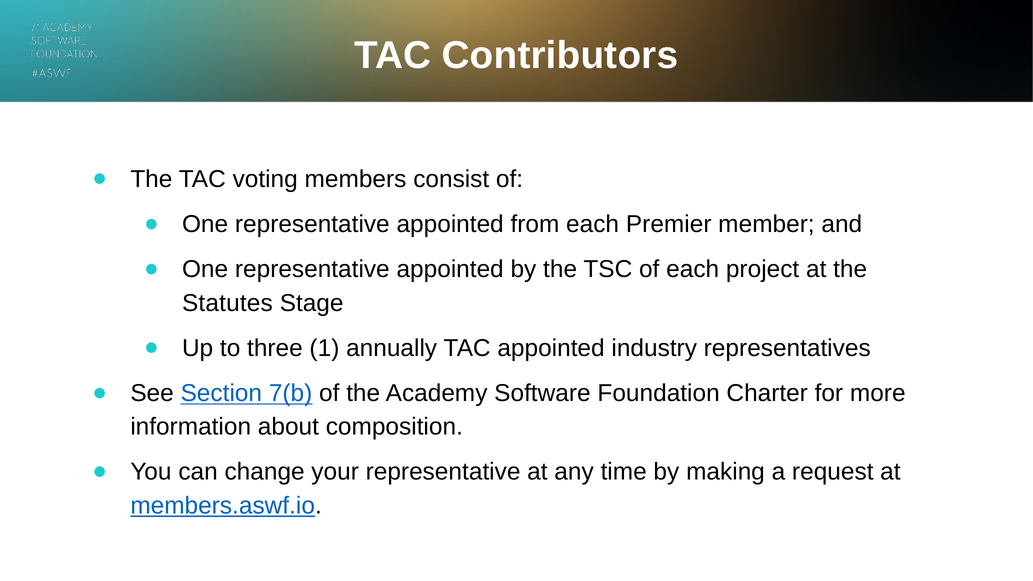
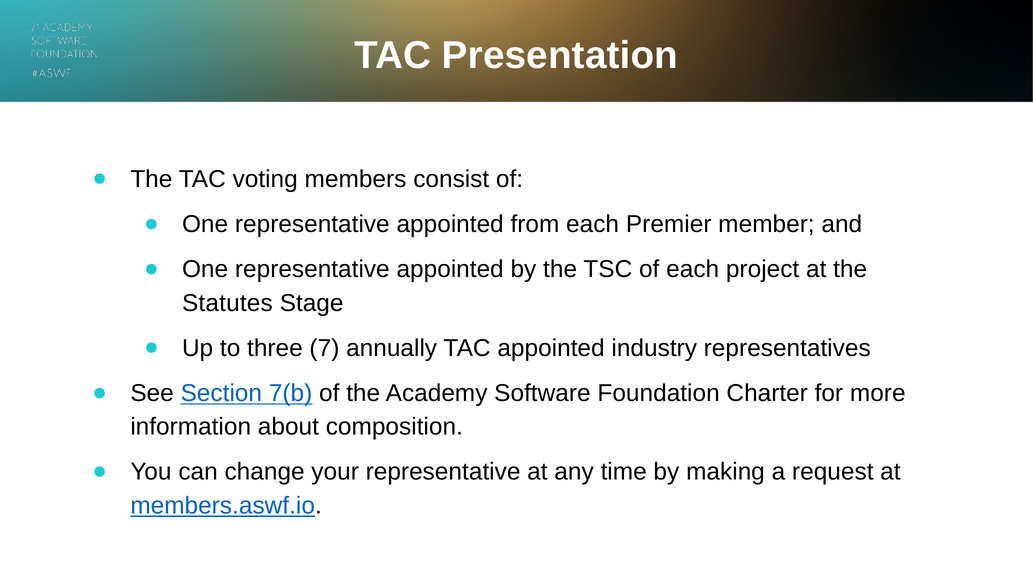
Contributors: Contributors -> Presentation (560, 56)
1: 1 -> 7 (324, 348)
